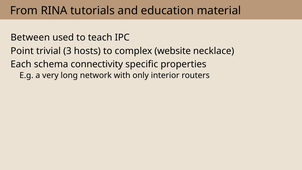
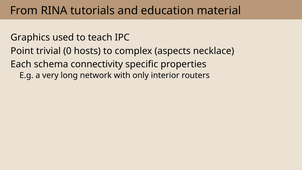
Between: Between -> Graphics (30, 38)
3: 3 -> 0 (67, 51)
website: website -> aspects (173, 51)
